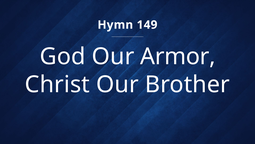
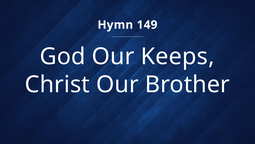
Armor: Armor -> Keeps (178, 56)
